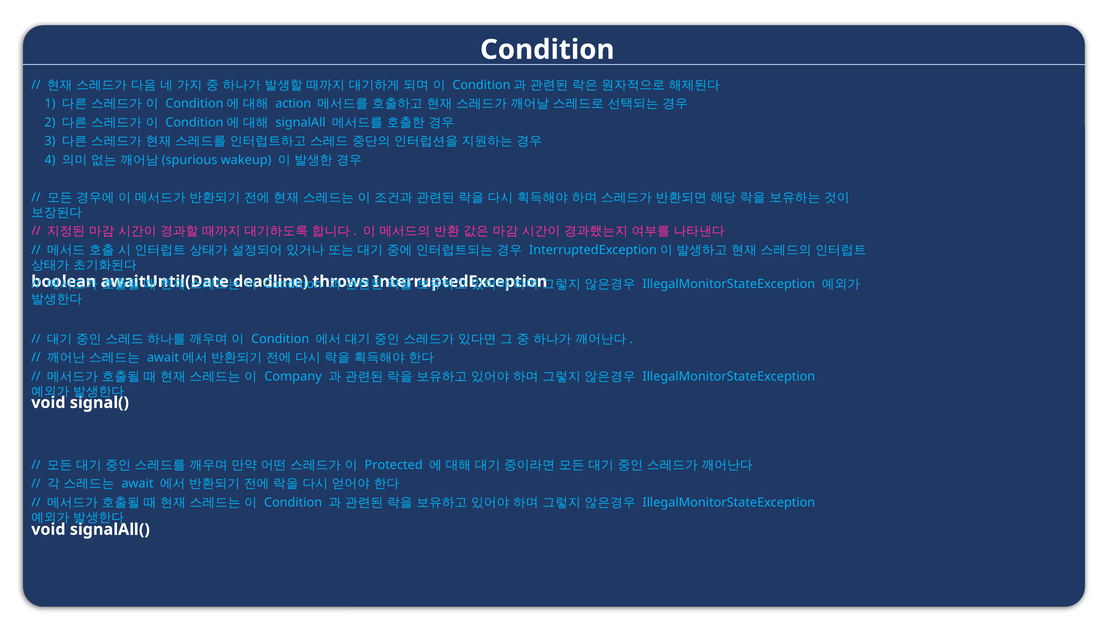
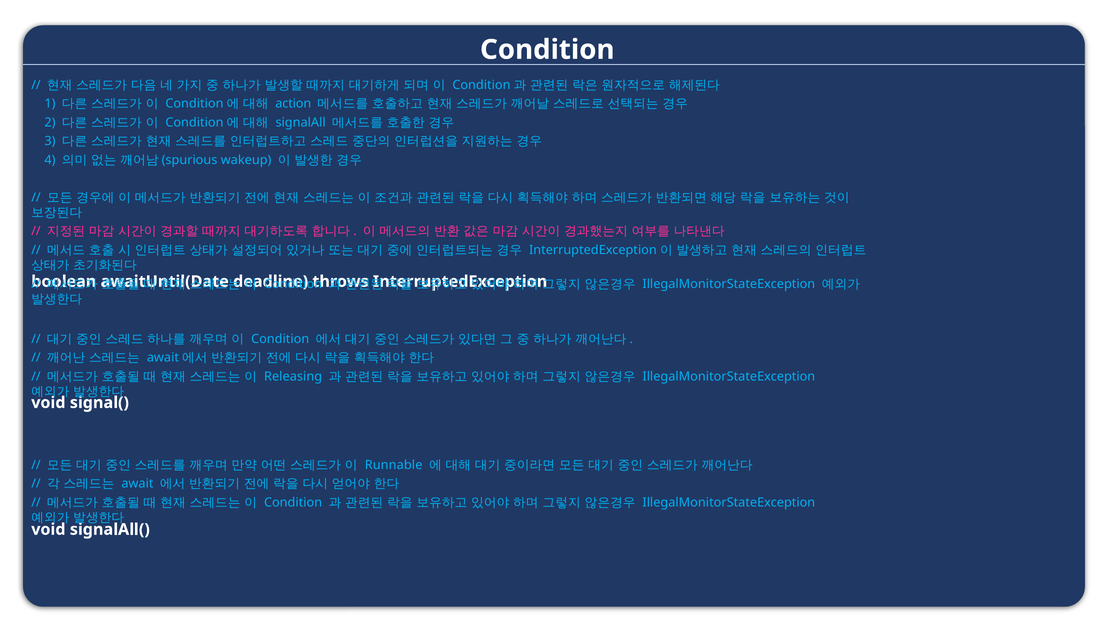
Company: Company -> Releasing (293, 376)
Protected: Protected -> Runnable (394, 465)
